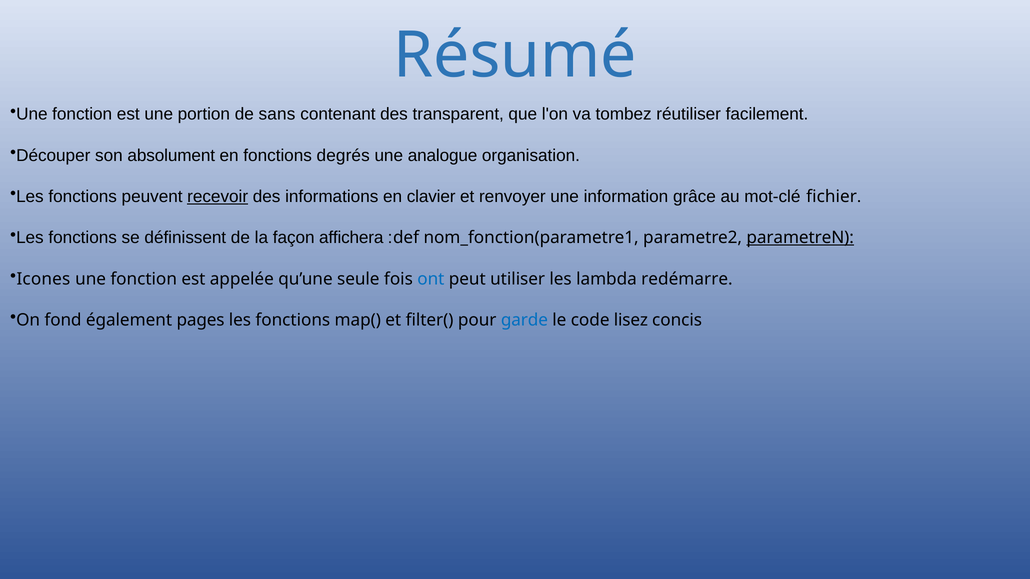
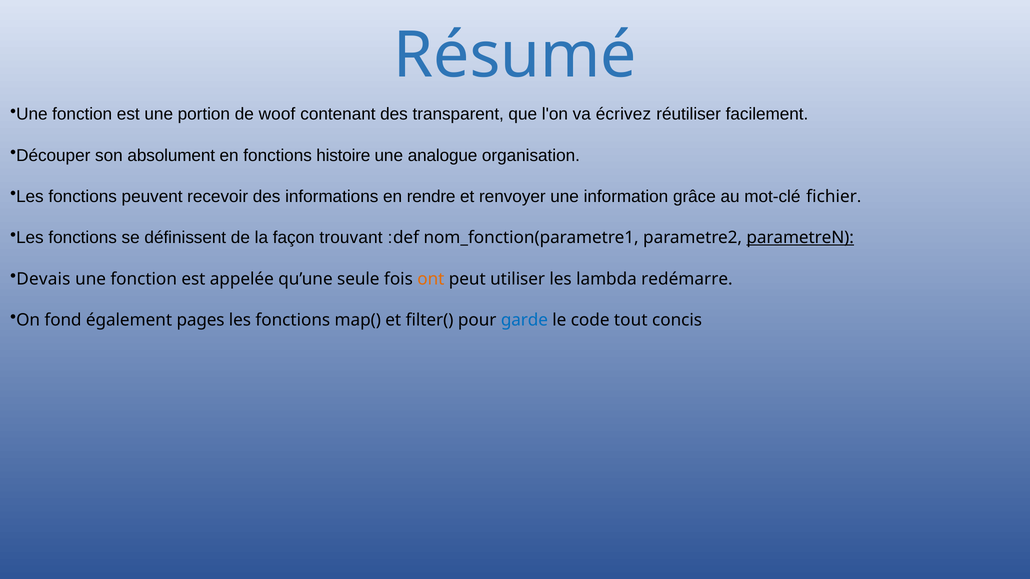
sans: sans -> woof (277, 114)
tombez: tombez -> écrivez (623, 114)
degrés: degrés -> histoire (343, 155)
recevoir underline: present -> none (218, 197)
clavier: clavier -> rendre (431, 197)
affichera: affichera -> trouvant (351, 238)
Icones: Icones -> Devais (43, 279)
ont colour: blue -> orange (431, 279)
lisez: lisez -> tout (631, 320)
